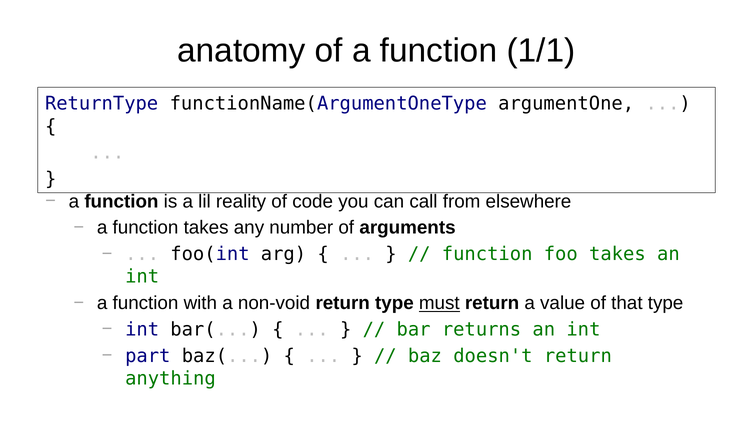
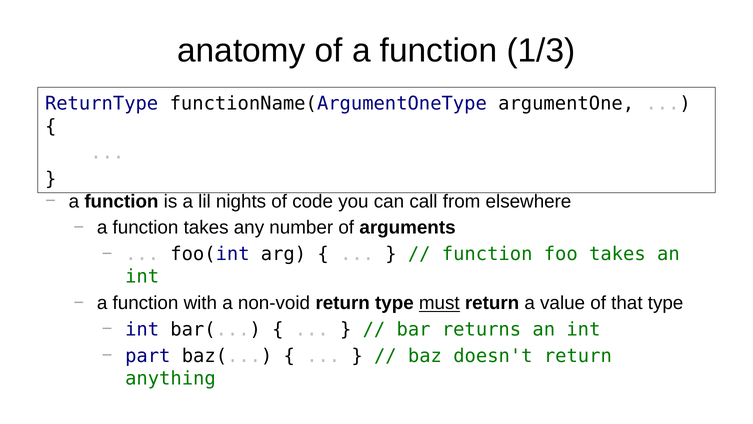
1/1: 1/1 -> 1/3 (541, 51)
reality: reality -> nights (241, 201)
